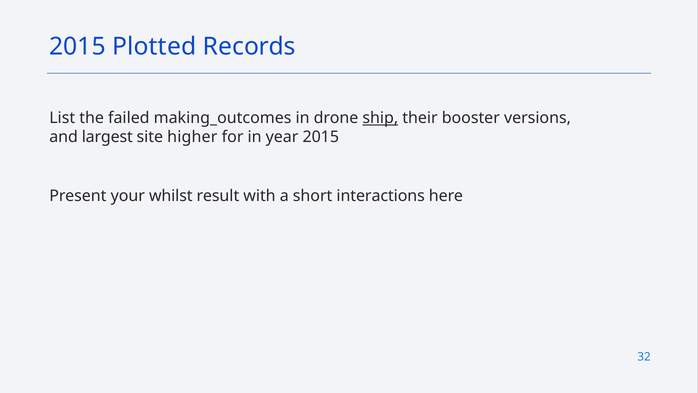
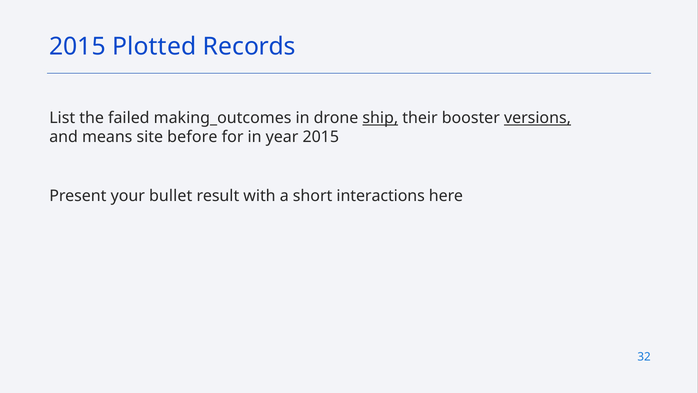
versions underline: none -> present (537, 118)
largest: largest -> means (107, 137)
higher: higher -> before (192, 137)
whilst: whilst -> bullet (171, 196)
